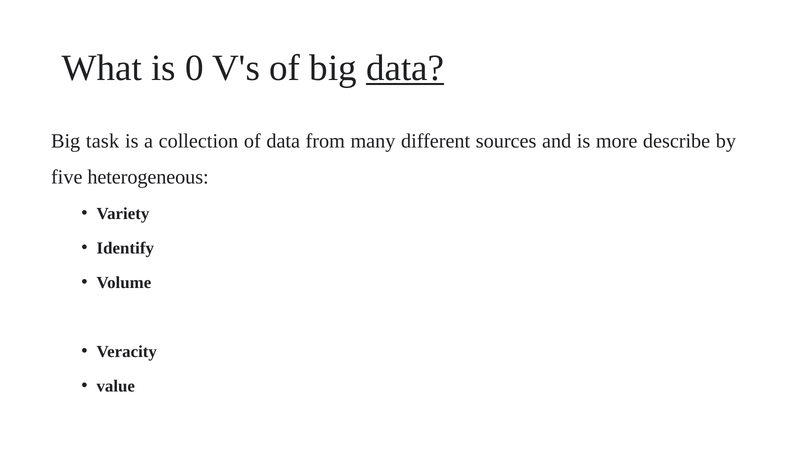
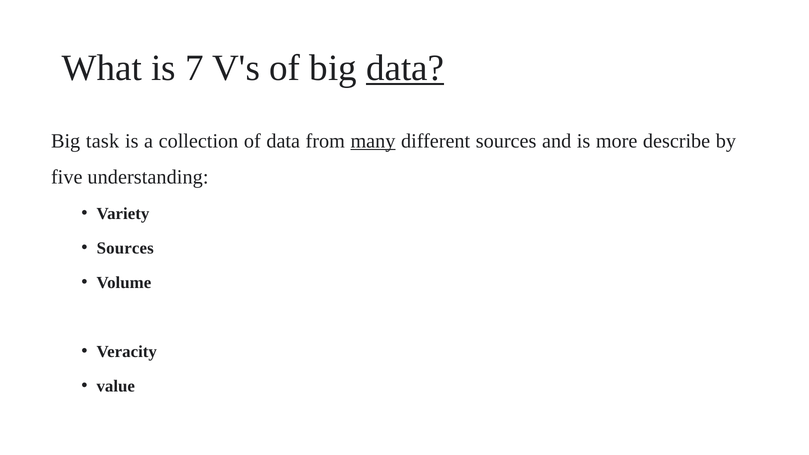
0: 0 -> 7 (194, 68)
many underline: none -> present (373, 141)
heterogeneous: heterogeneous -> understanding (148, 177)
Identify: Identify -> Sources (125, 248)
